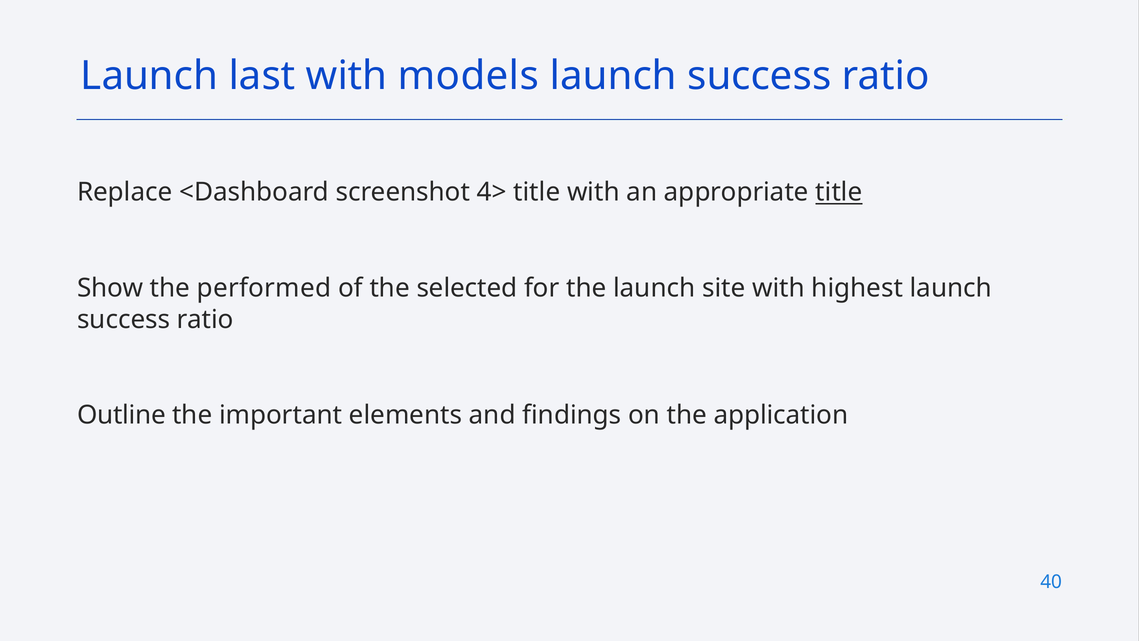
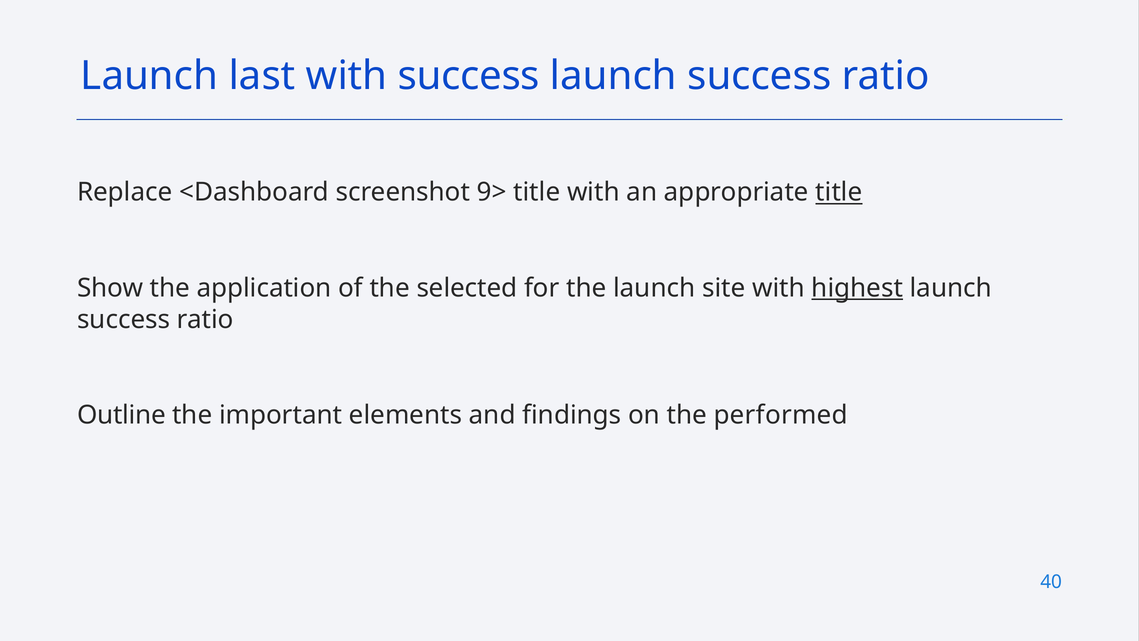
with models: models -> success (469, 76)
4>: 4> -> 9> (492, 192)
performed: performed -> application (264, 288)
highest underline: none -> present (857, 288)
application: application -> performed (781, 415)
